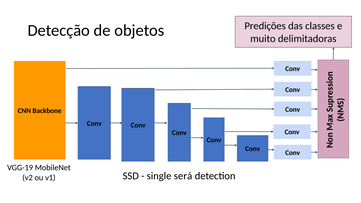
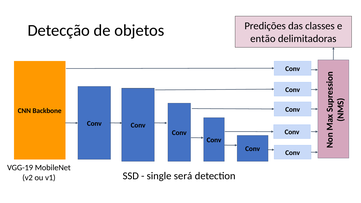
muito: muito -> então (263, 39)
